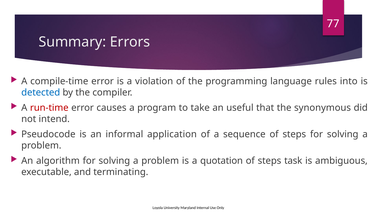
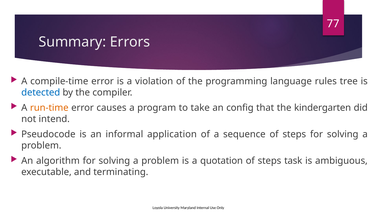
into: into -> tree (349, 81)
run-time colour: red -> orange (49, 108)
useful: useful -> config (240, 108)
synonymous: synonymous -> kindergarten (323, 108)
